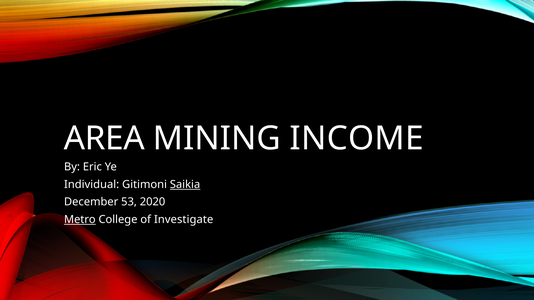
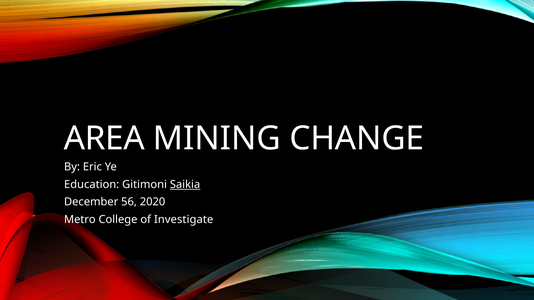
INCOME: INCOME -> CHANGE (357, 139)
Individual: Individual -> Education (92, 185)
53: 53 -> 56 (129, 202)
Metro underline: present -> none (80, 220)
